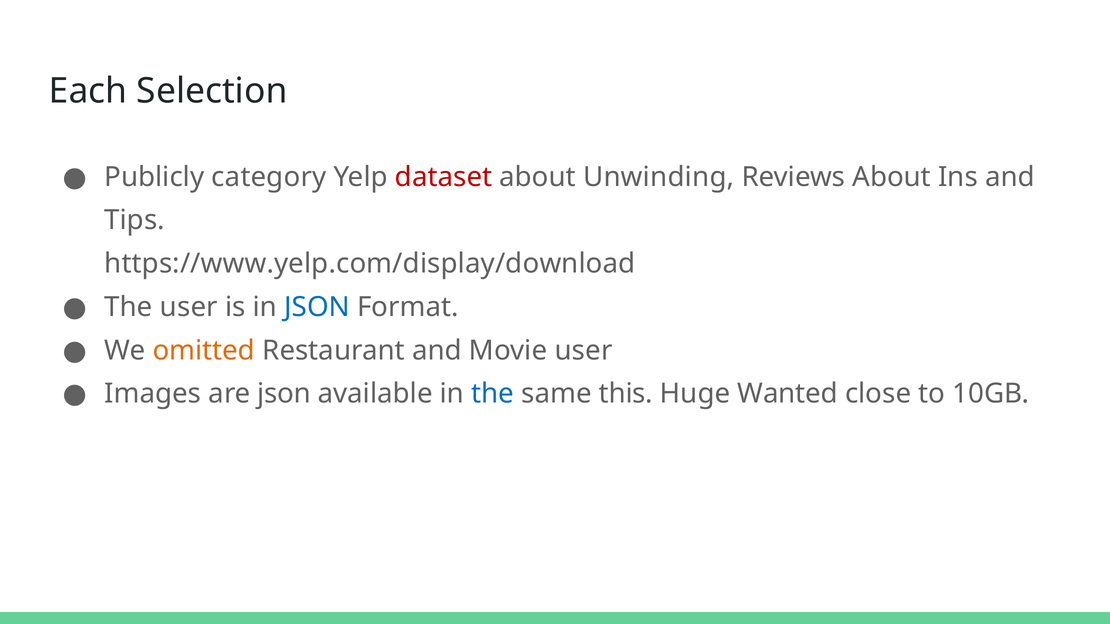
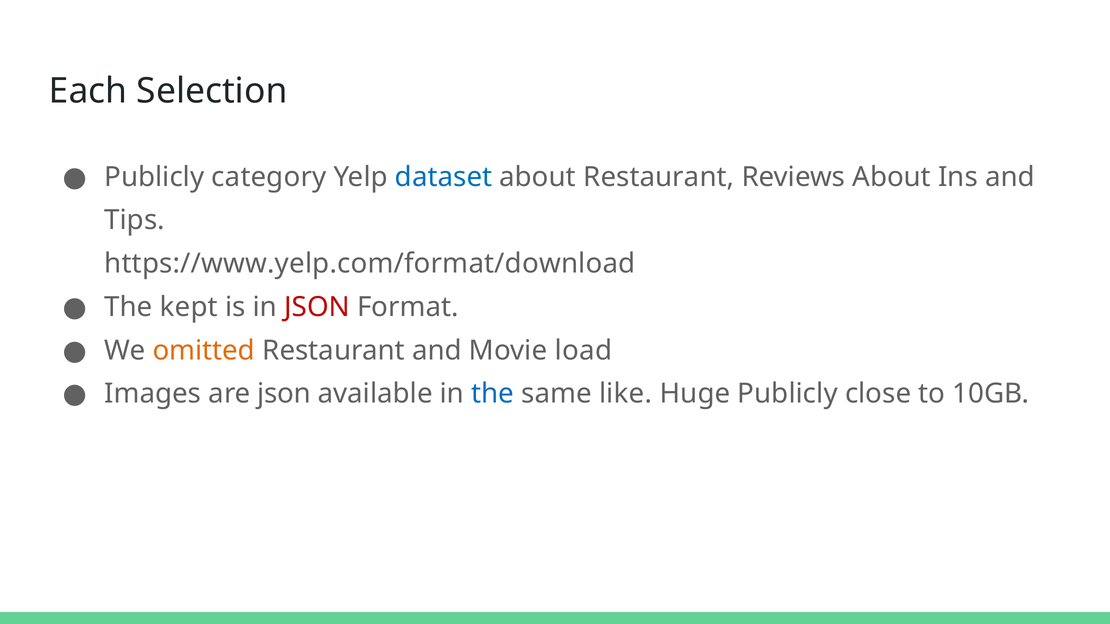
dataset colour: red -> blue (444, 177)
about Unwinding: Unwinding -> Restaurant (659, 177)
https://www.yelp.com/display/download: https://www.yelp.com/display/download -> https://www.yelp.com/format/download (370, 264)
The user: user -> kept (189, 307)
JSON colour: blue -> red (317, 307)
Movie user: user -> load (584, 351)
this: this -> like (626, 394)
Huge Wanted: Wanted -> Publicly (788, 394)
